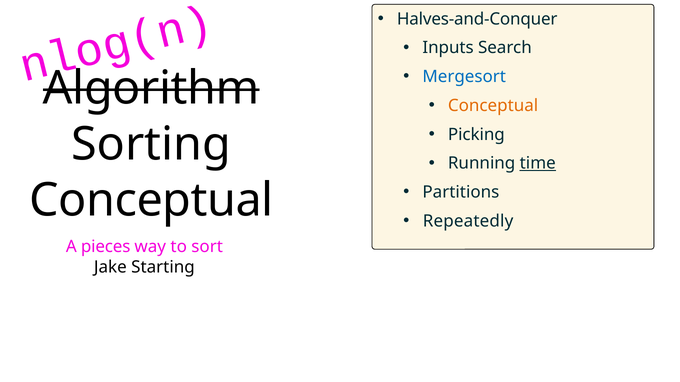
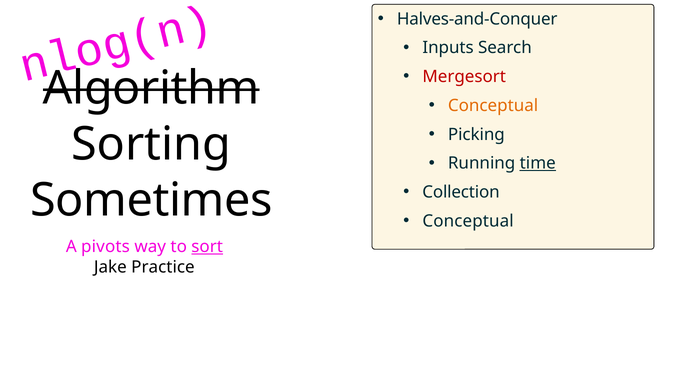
Mergesort colour: blue -> red (464, 77)
Partitions: Partitions -> Collection (461, 193)
Conceptual: Conceptual -> Sometimes (151, 201)
Repeatedly: Repeatedly -> Conceptual (468, 221)
pieces: pieces -> pivots (106, 247)
sort underline: none -> present (207, 247)
Starting: Starting -> Practice (163, 267)
